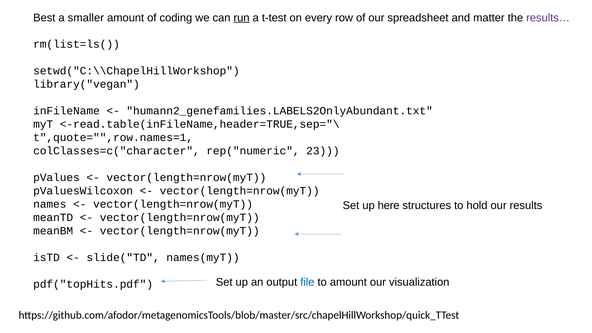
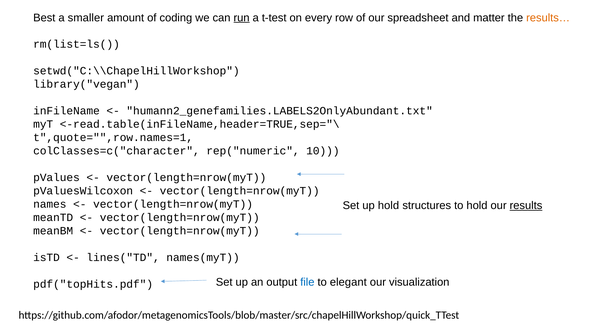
results… colour: purple -> orange (548, 18)
23: 23 -> 10 (323, 151)
up here: here -> hold (389, 206)
results underline: none -> present (526, 206)
slide("TD: slide("TD -> lines("TD (123, 257)
to amount: amount -> elegant (348, 282)
